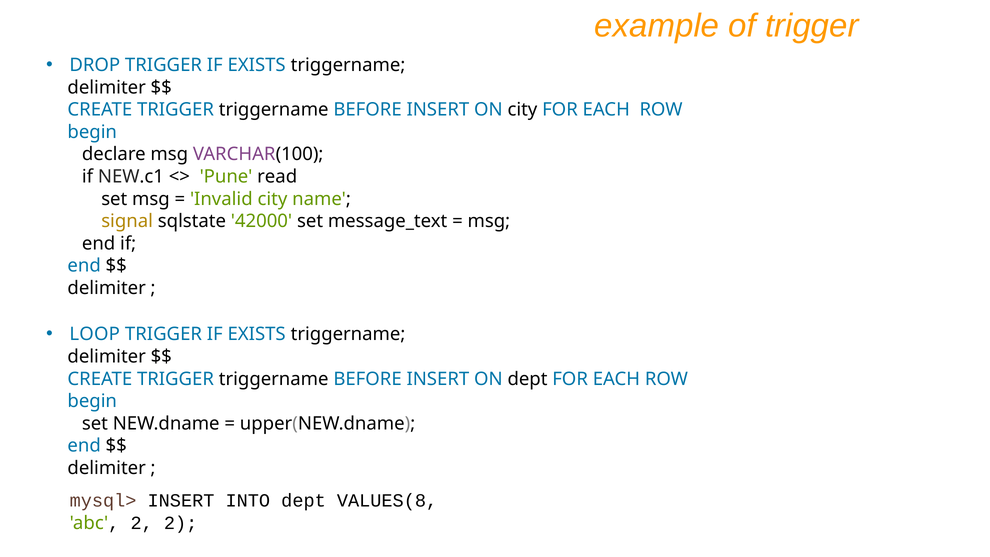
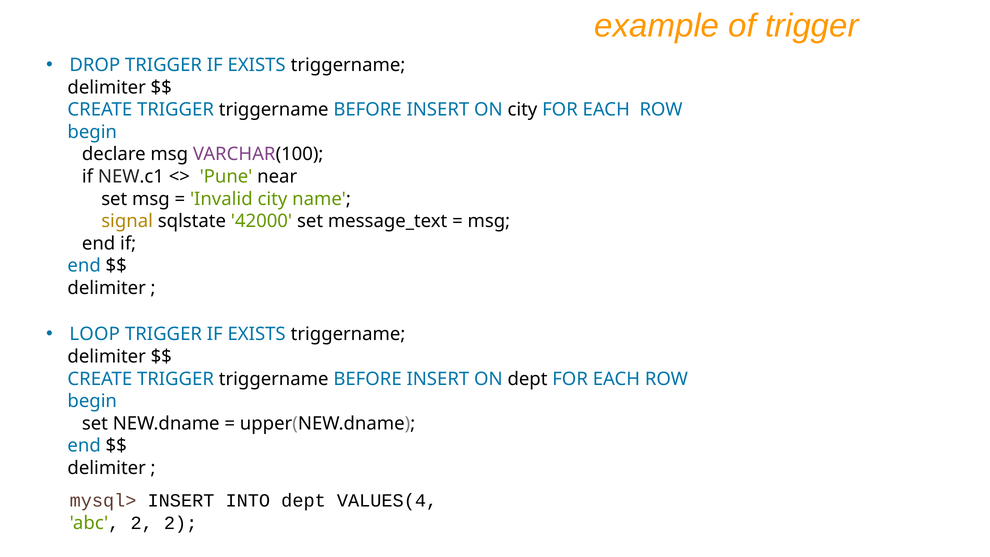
read: read -> near (277, 177)
VALUES(8: VALUES(8 -> VALUES(4 (387, 500)
